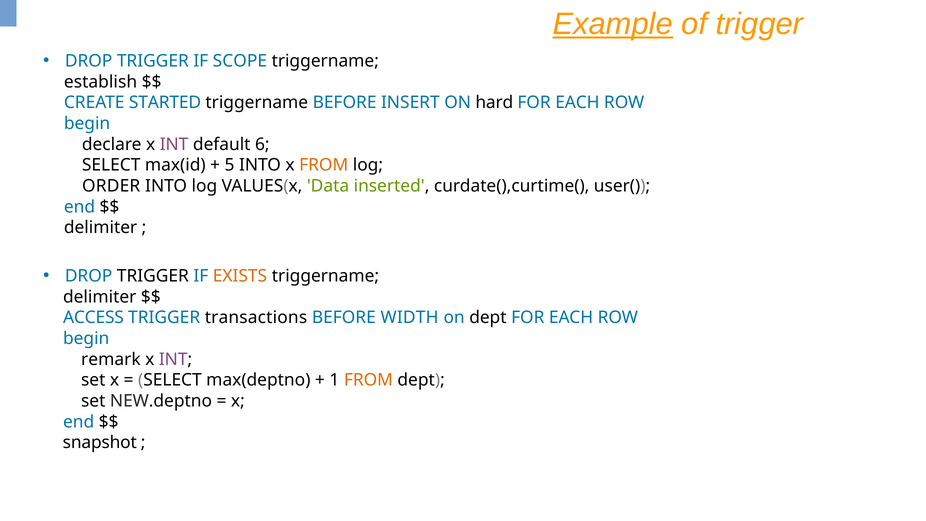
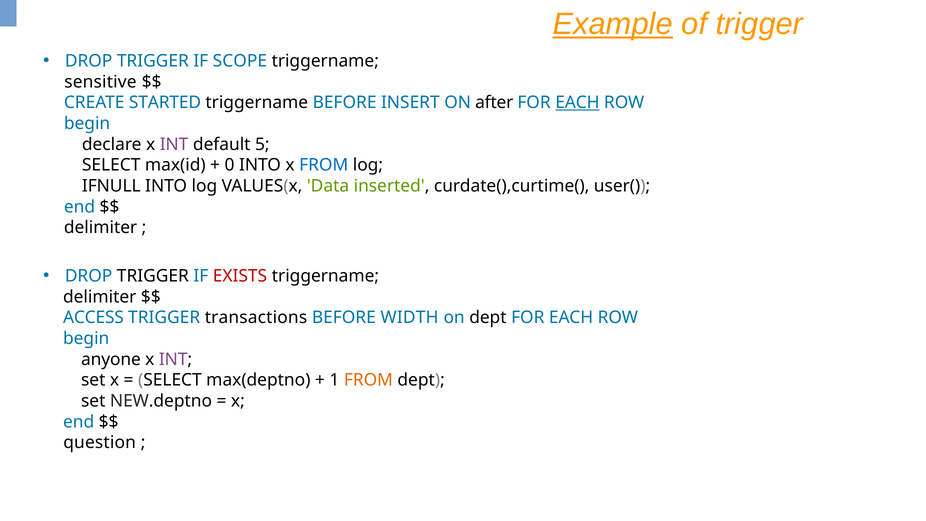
establish: establish -> sensitive (100, 82)
hard: hard -> after (494, 103)
EACH underline: none -> present (577, 103)
6: 6 -> 5 (262, 144)
5: 5 -> 0 (230, 165)
FROM colour: orange -> blue (324, 165)
ORDER: ORDER -> IFNULL (111, 186)
EXISTS colour: orange -> red (240, 276)
remark: remark -> anyone (111, 359)
snapshot: snapshot -> question (100, 443)
